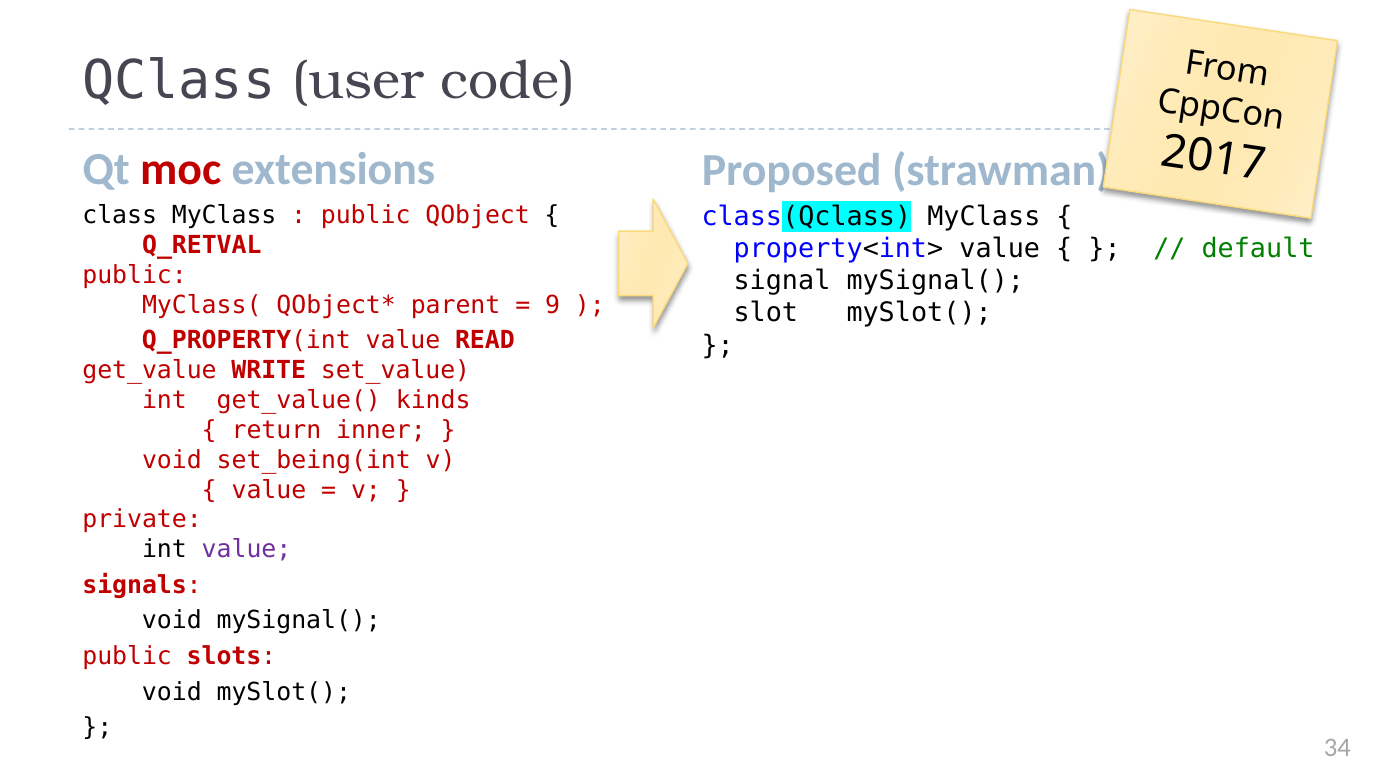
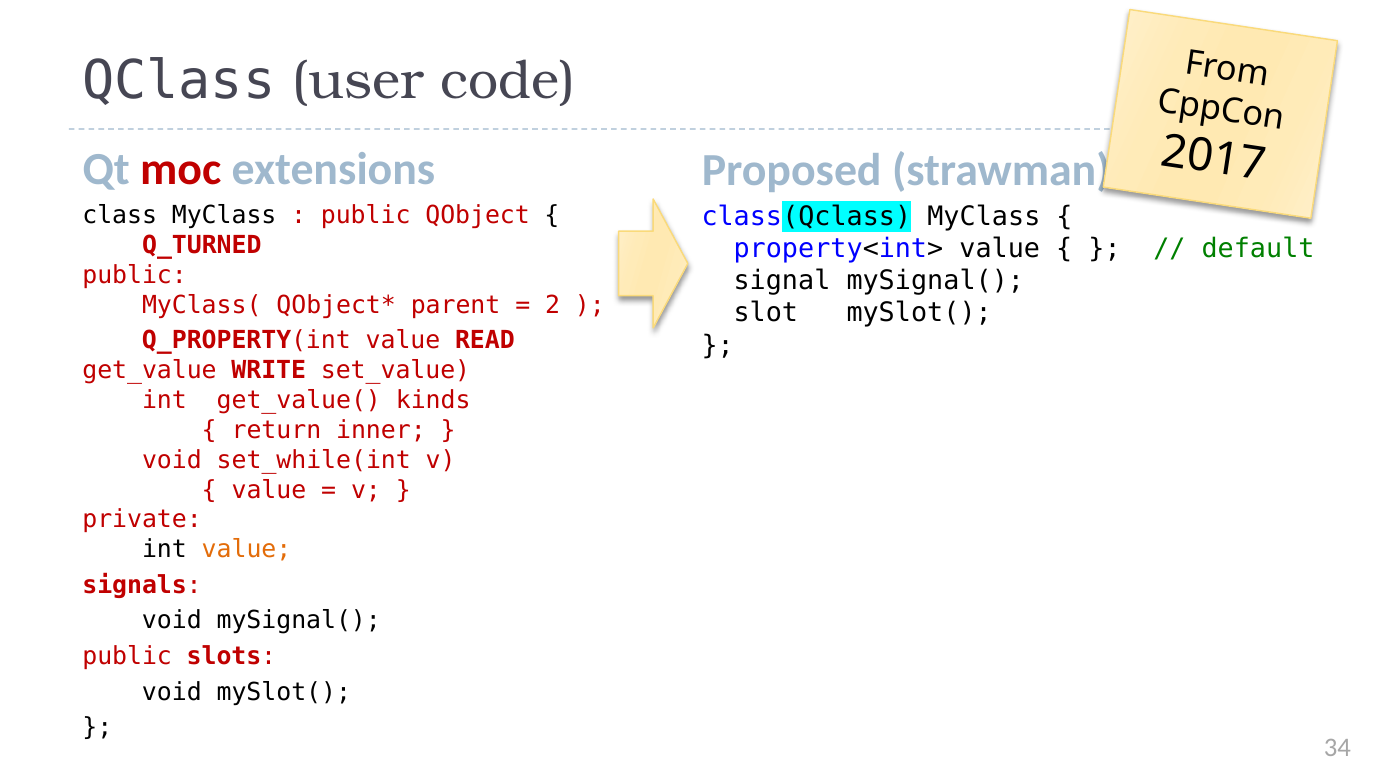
Q_RETVAL: Q_RETVAL -> Q_TURNED (202, 245)
9: 9 -> 2 (553, 305)
set_being(int: set_being(int -> set_while(int (314, 460)
value colour: purple -> orange (247, 550)
